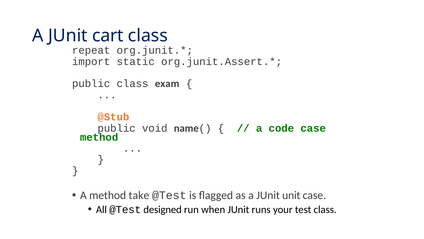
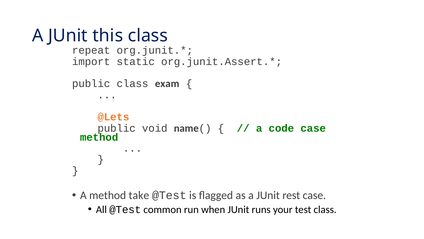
cart: cart -> this (108, 36)
@Stub: @Stub -> @Lets (113, 117)
unit: unit -> rest (291, 195)
designed: designed -> common (163, 209)
